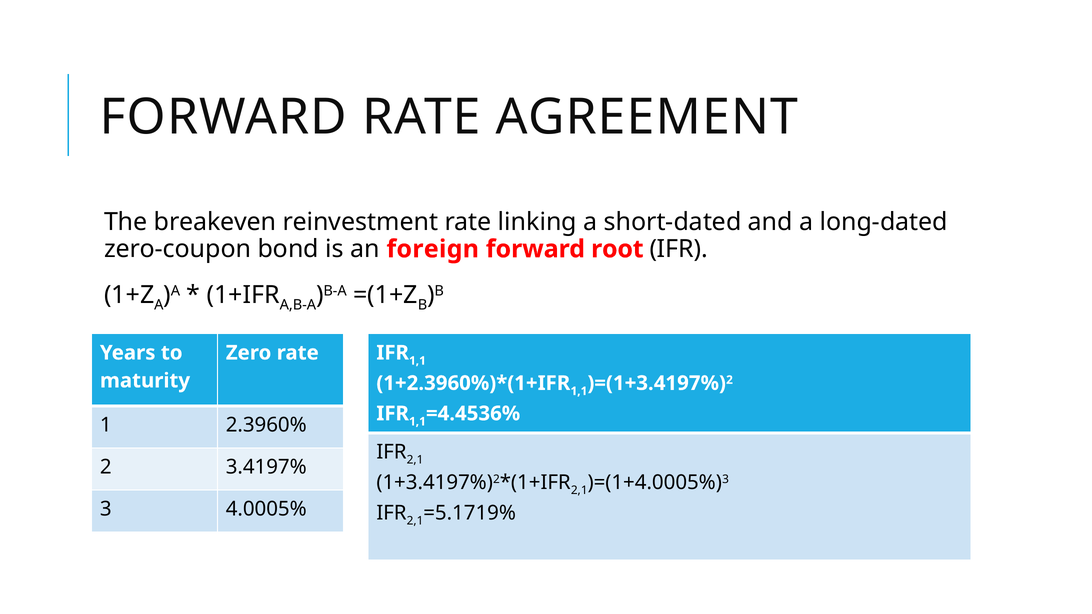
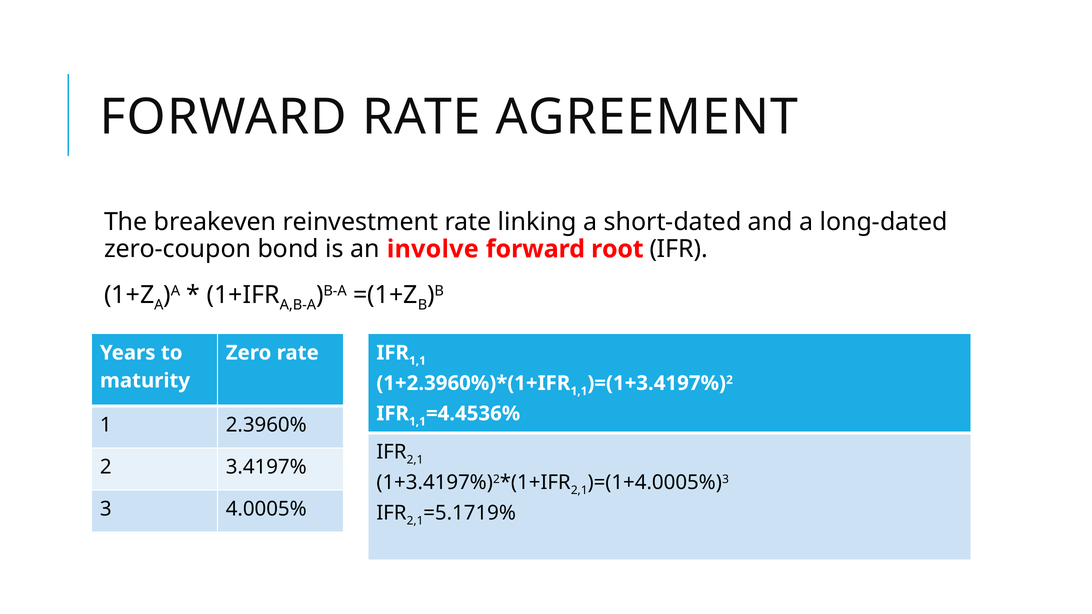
foreign: foreign -> involve (433, 249)
